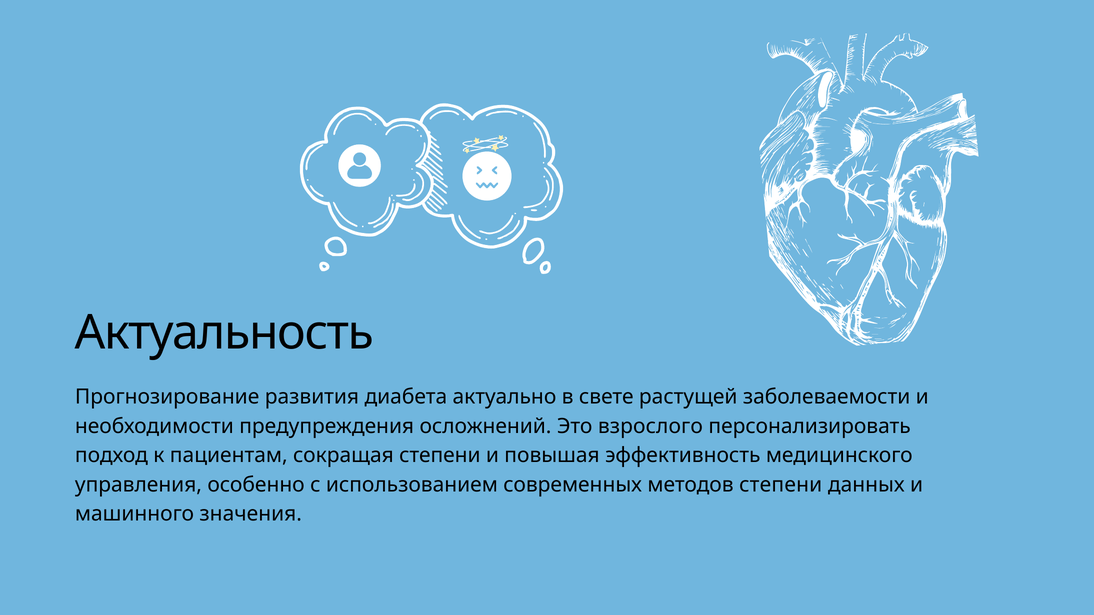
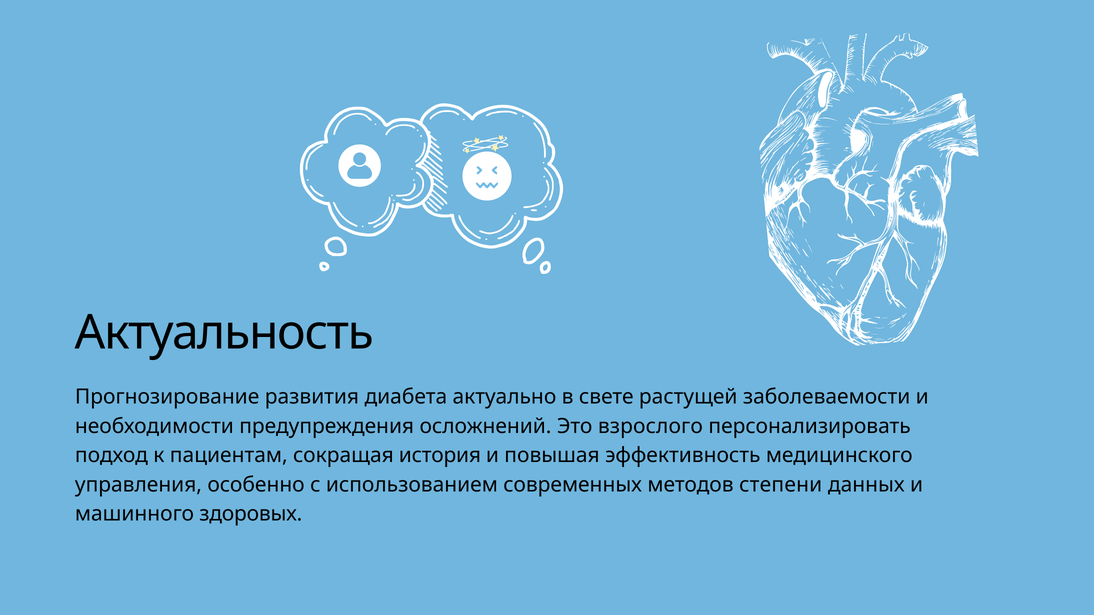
сокращая степени: степени -> история (440, 456)
значения: значения -> здоровых (251, 514)
